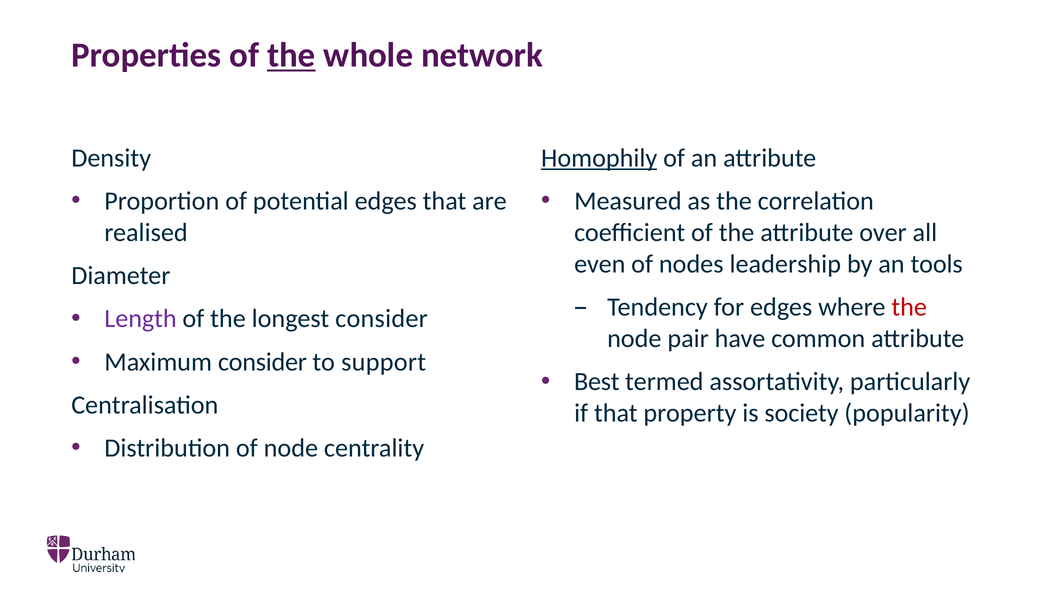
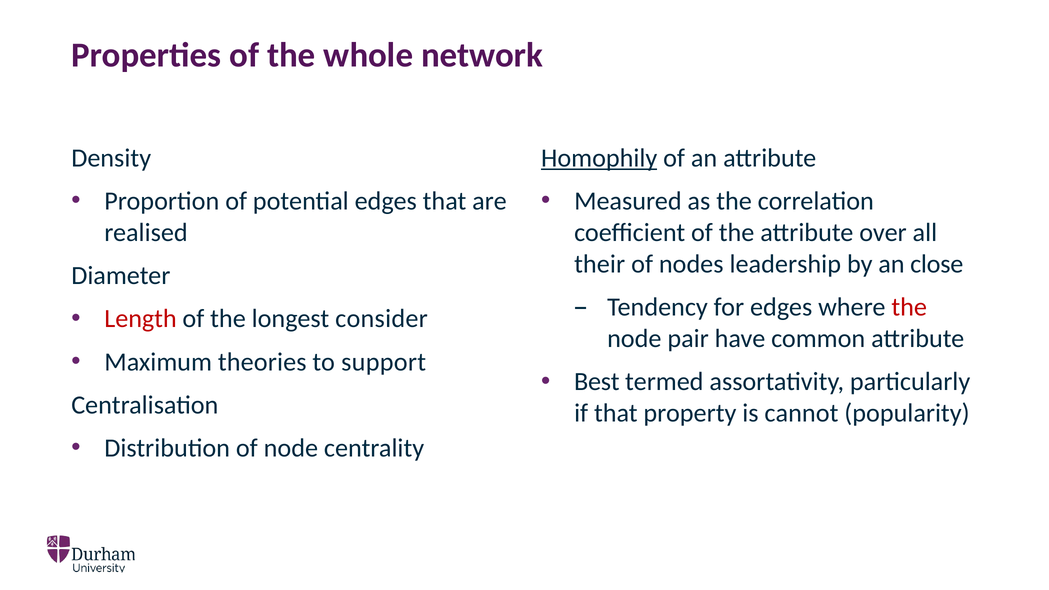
the underline: present -> none (291, 55)
even: even -> their (600, 264)
tools: tools -> close (937, 264)
Length colour: purple -> red (141, 319)
Maximum consider: consider -> theories (262, 362)
society: society -> cannot (801, 413)
